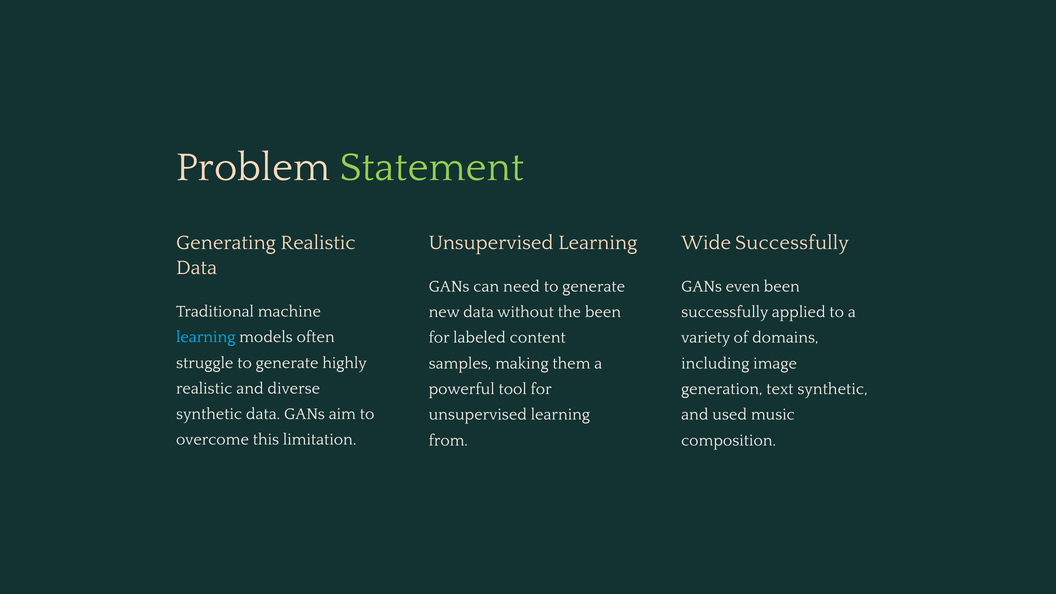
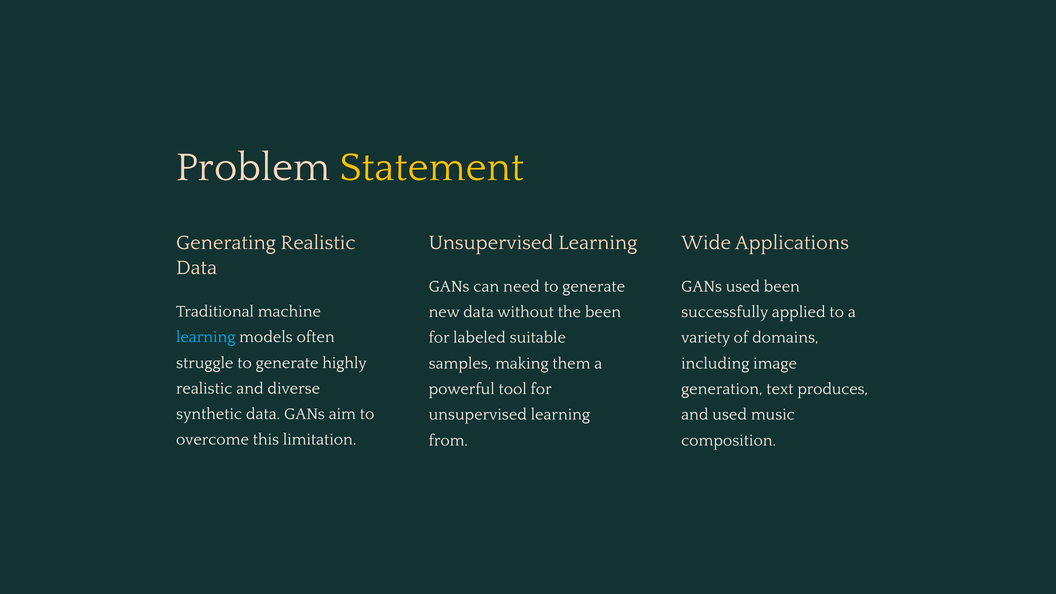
Statement colour: light green -> yellow (432, 167)
Wide Successfully: Successfully -> Applications (792, 243)
GANs even: even -> used (743, 286)
content: content -> suitable (538, 338)
text synthetic: synthetic -> produces (833, 389)
